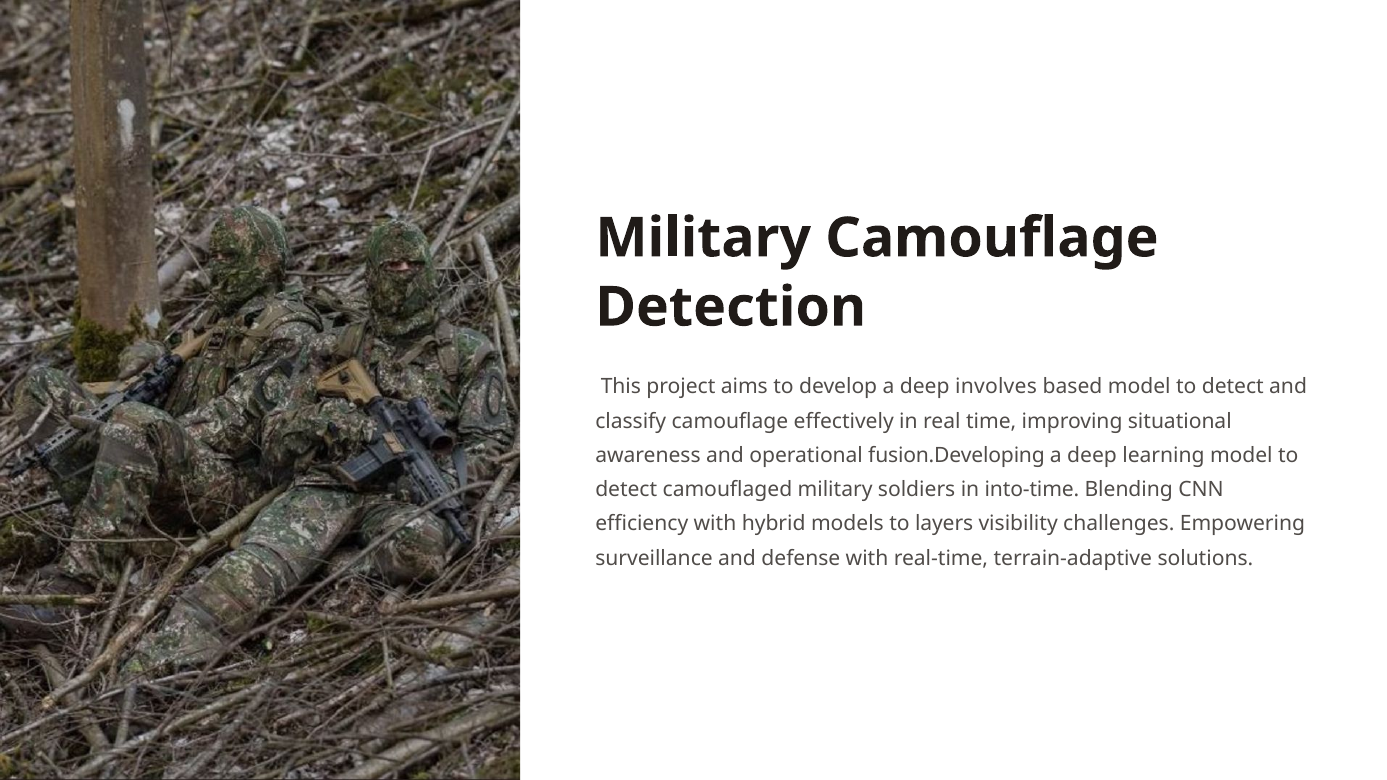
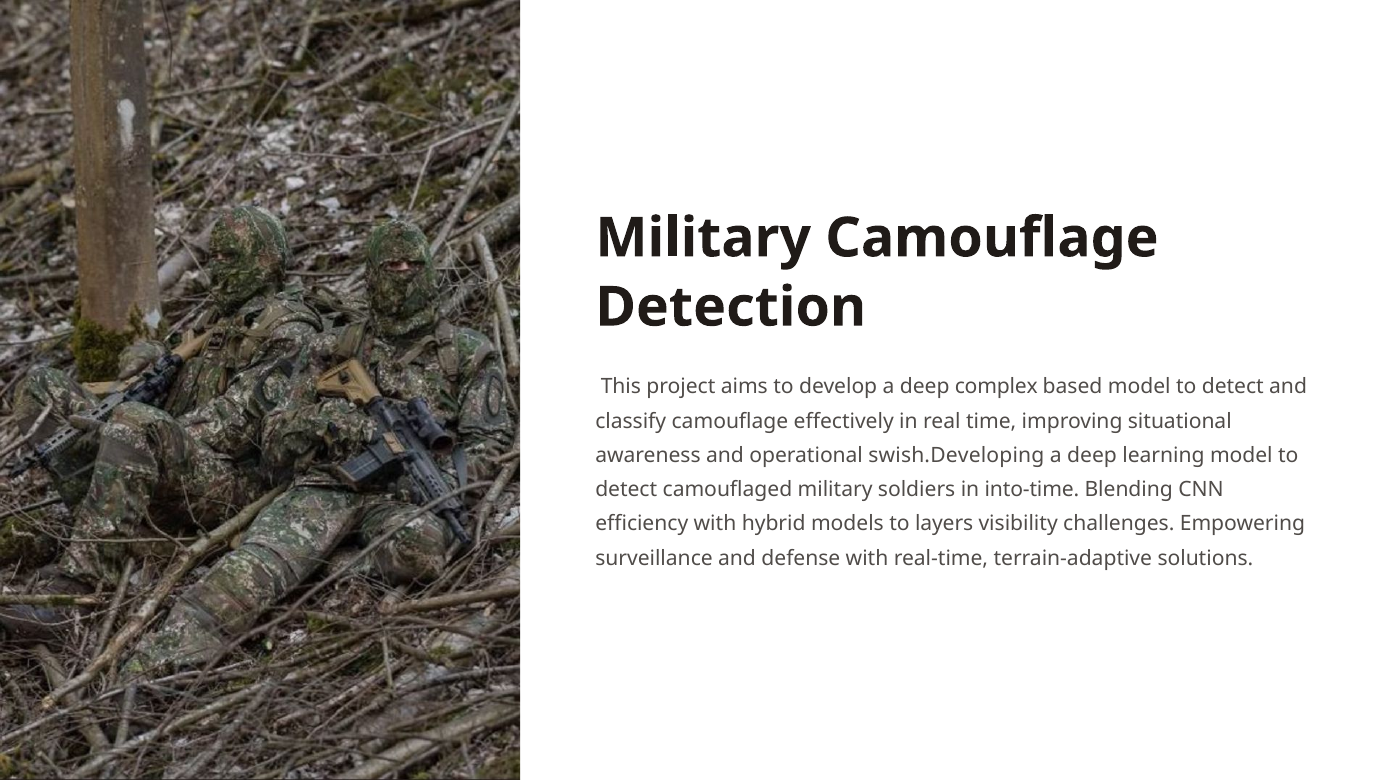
involves: involves -> complex (996, 387)
fusion.Developing: fusion.Developing -> swish.Developing (956, 455)
